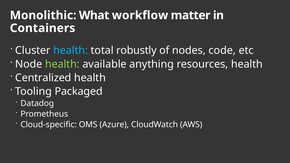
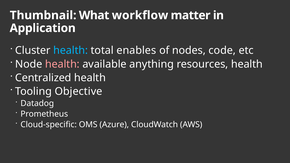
Monolithic: Monolithic -> Thumbnail (43, 15)
Containers: Containers -> Application (43, 28)
robustly: robustly -> enables (136, 50)
health colour: light green -> pink (62, 64)
Packaged: Packaged -> Objective (79, 91)
